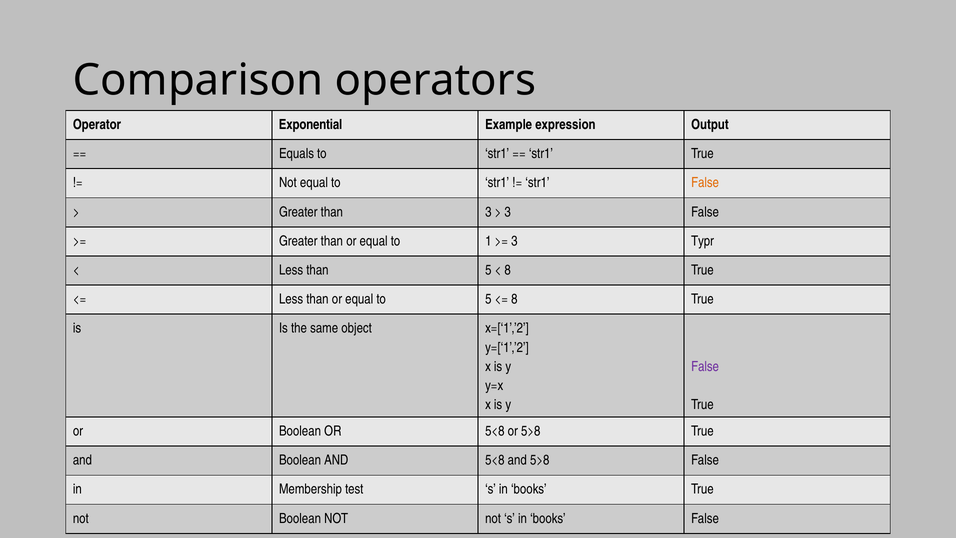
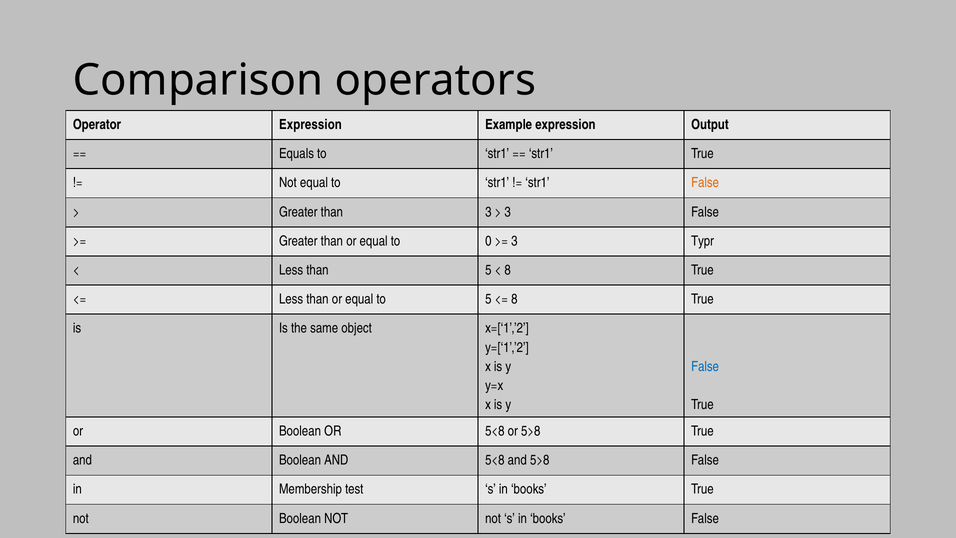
Operator Exponential: Exponential -> Expression (310, 125)
1: 1 -> 0 (488, 241)
False colour: purple -> blue (705, 366)
